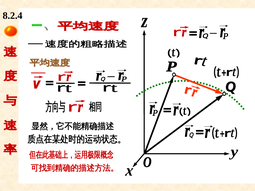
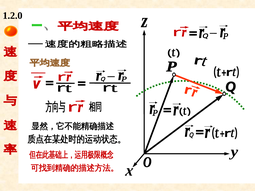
8.2.4: 8.2.4 -> 1.2.0 (13, 16)
